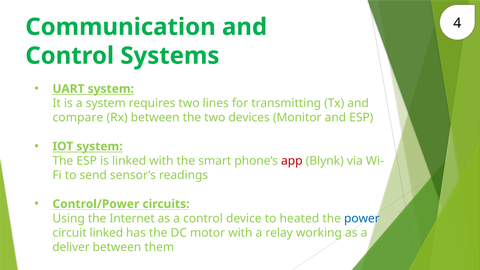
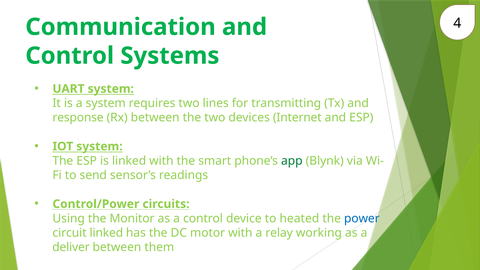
compare: compare -> response (78, 118)
Monitor: Monitor -> Internet (297, 118)
app colour: red -> green (292, 161)
Internet: Internet -> Monitor (132, 218)
